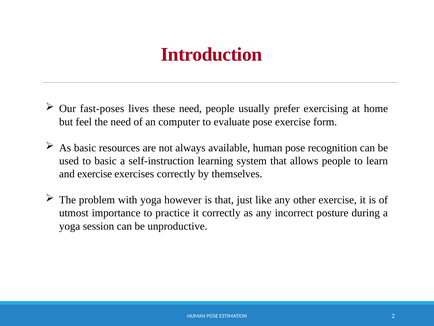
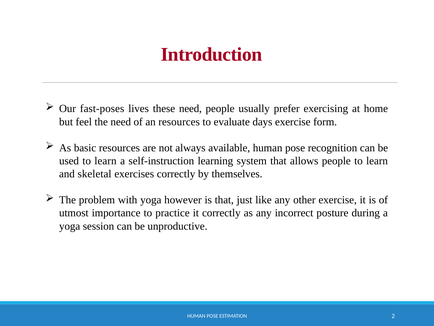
an computer: computer -> resources (179, 122)
evaluate pose: pose -> days (262, 122)
used to basic: basic -> learn (105, 161)
and exercise: exercise -> skeletal (95, 174)
